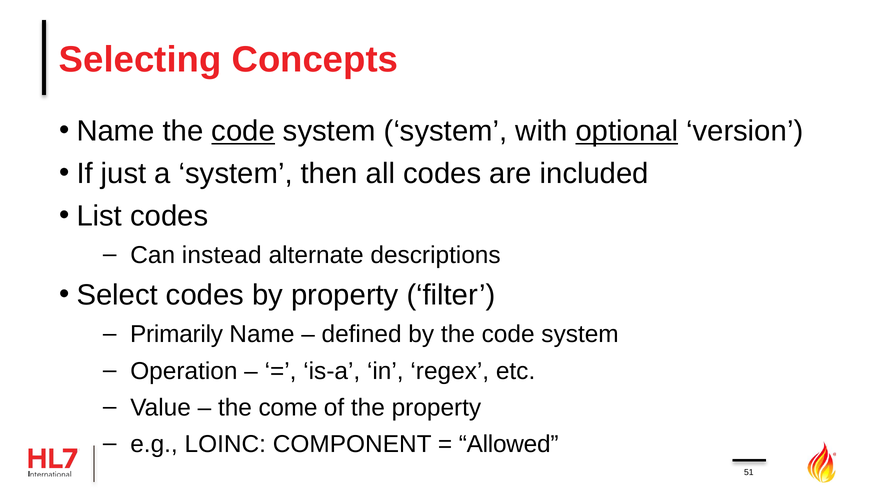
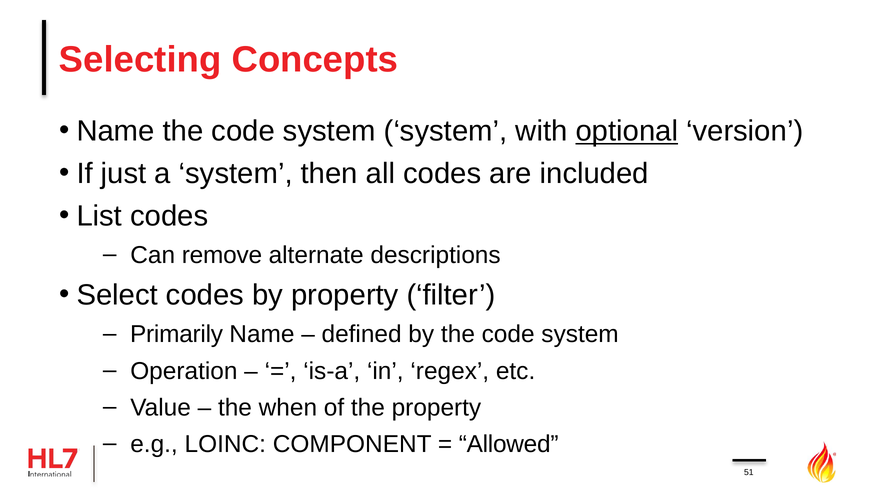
code underline: present -> none (243, 131)
instead: instead -> remove (222, 255)
come: come -> when (288, 407)
